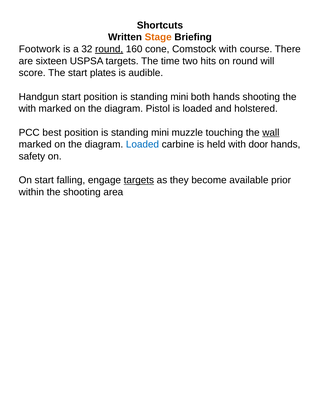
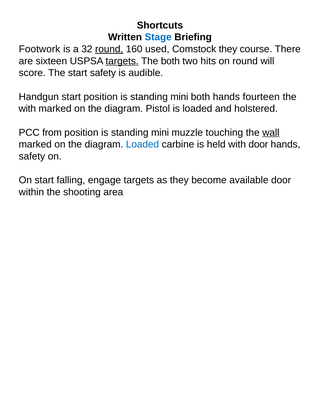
Stage colour: orange -> blue (158, 37)
cone: cone -> used (157, 49)
Comstock with: with -> they (228, 49)
targets underline: none -> present (122, 61)
The time: time -> both (170, 61)
start plates: plates -> safety (103, 73)
hands shooting: shooting -> fourteen (261, 97)
best: best -> from (52, 132)
targets underline: present -> none (139, 180)
available prior: prior -> door (281, 180)
